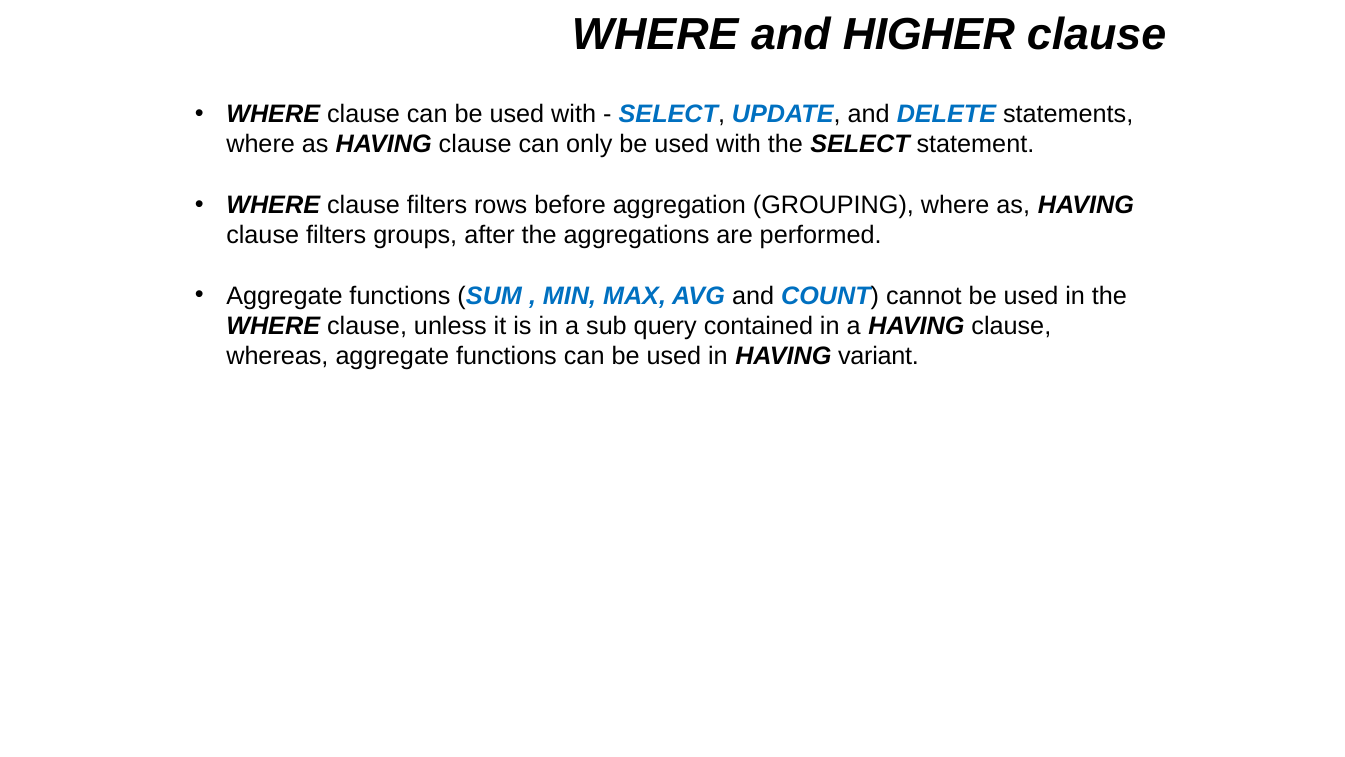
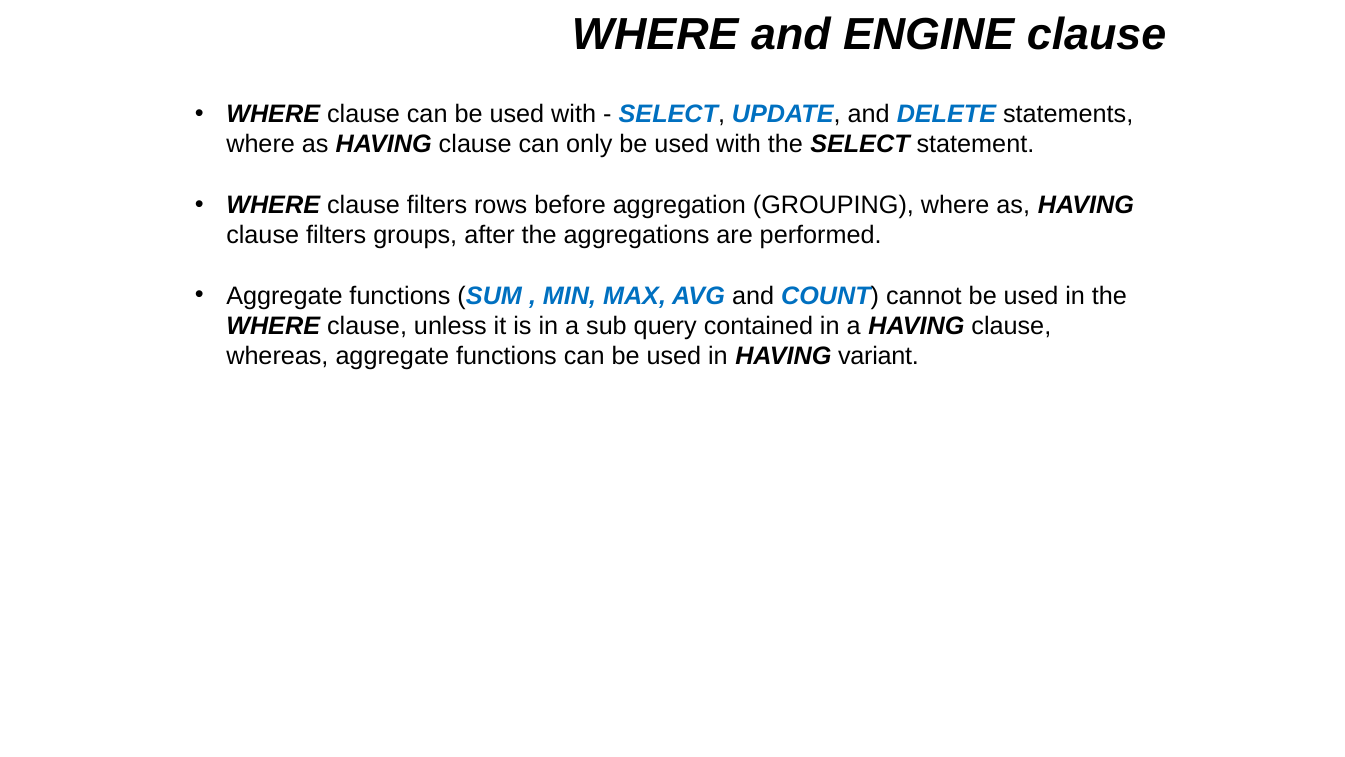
HIGHER: HIGHER -> ENGINE (929, 35)
